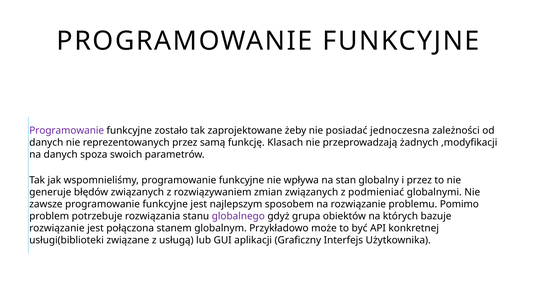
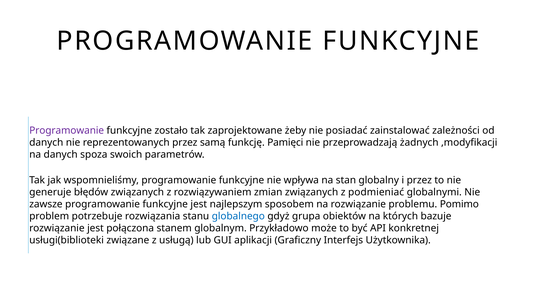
jednoczesna: jednoczesna -> zainstalować (400, 130)
Klasach: Klasach -> Pamięci (285, 142)
globalnego colour: purple -> blue (238, 216)
